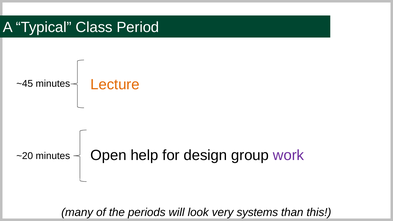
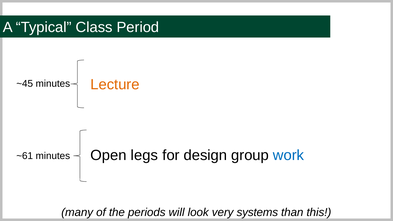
help: help -> legs (144, 155)
work colour: purple -> blue (288, 155)
~20: ~20 -> ~61 (25, 156)
